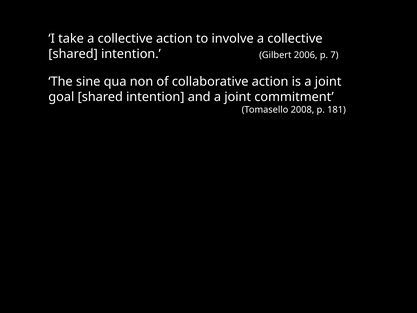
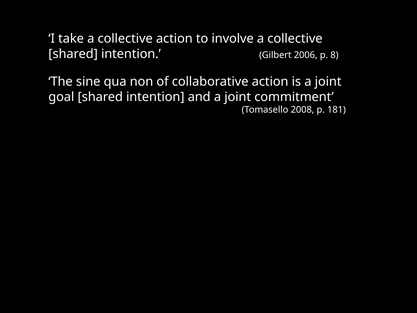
7: 7 -> 8 (334, 55)
